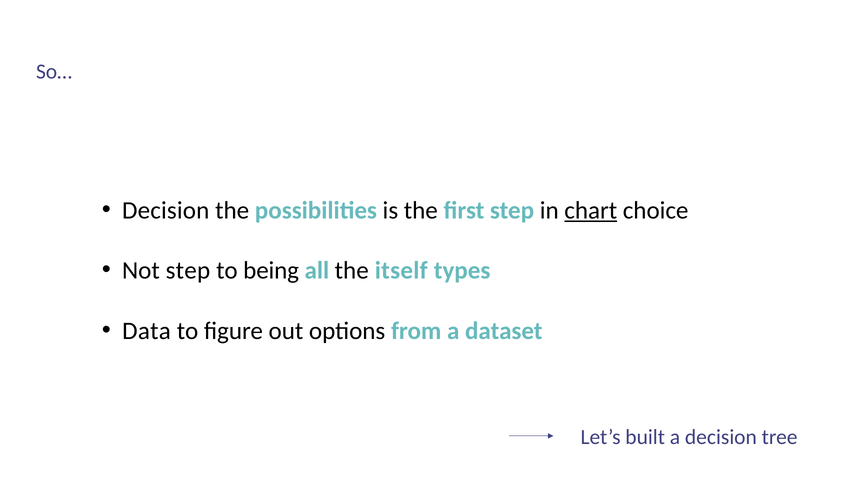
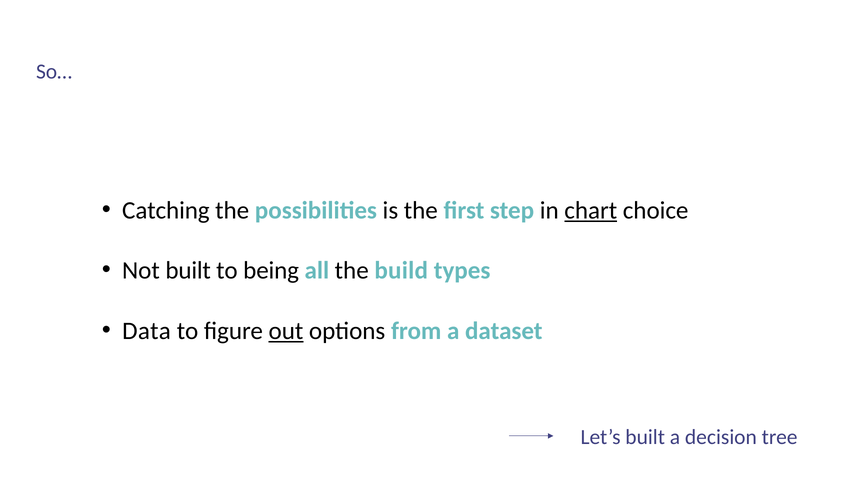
Decision: Decision -> Catching (166, 210)
Not step: step -> built (188, 270)
itself: itself -> build (401, 270)
out underline: none -> present (286, 331)
